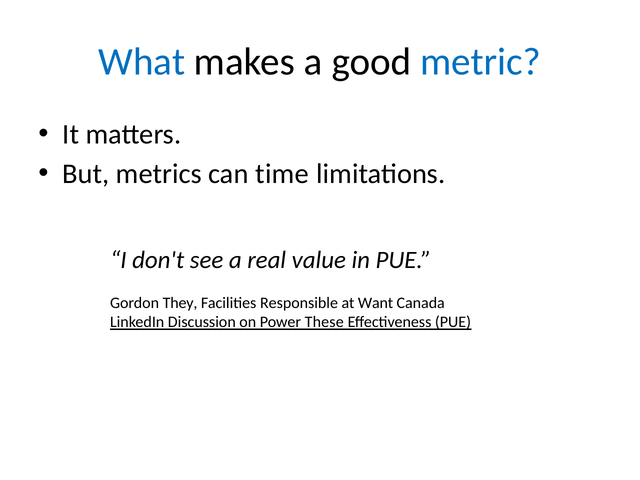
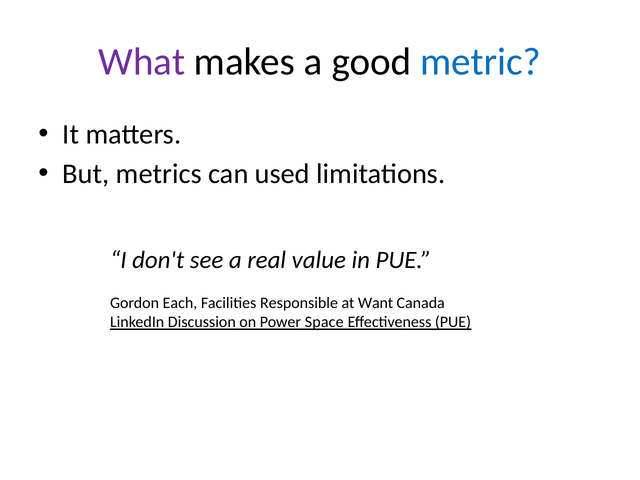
What colour: blue -> purple (142, 62)
time: time -> used (282, 174)
They: They -> Each (180, 303)
These: These -> Space (324, 322)
